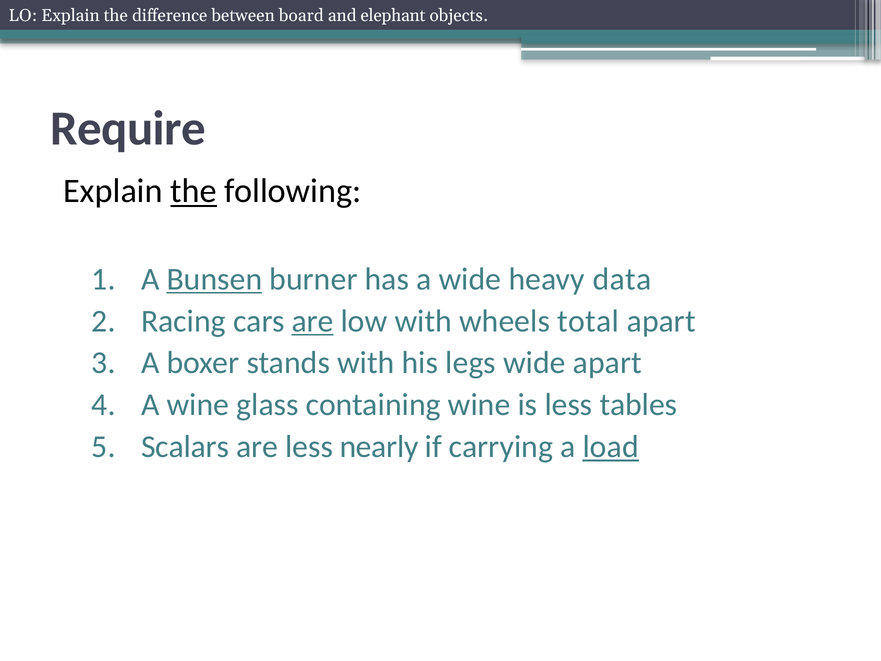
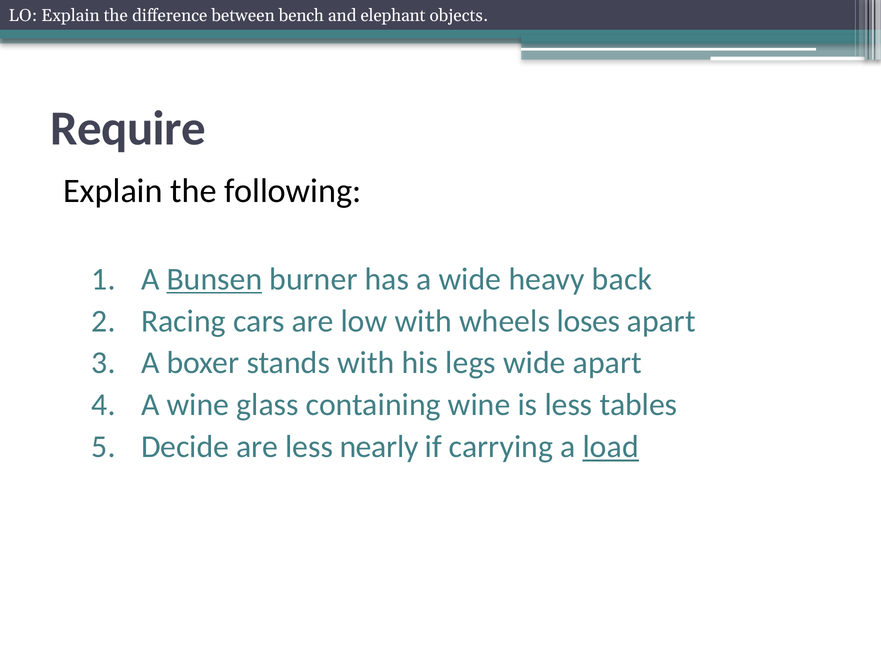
board: board -> bench (301, 16)
the underline: present -> none (194, 191)
data: data -> back (622, 279)
are underline: present -> none (313, 321)
total: total -> loses (589, 321)
Scalars: Scalars -> Decide (185, 447)
